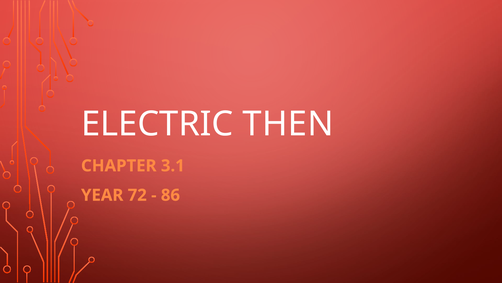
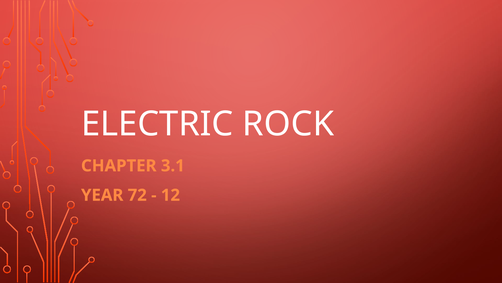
THEN: THEN -> ROCK (288, 124)
86: 86 -> 12 (170, 195)
